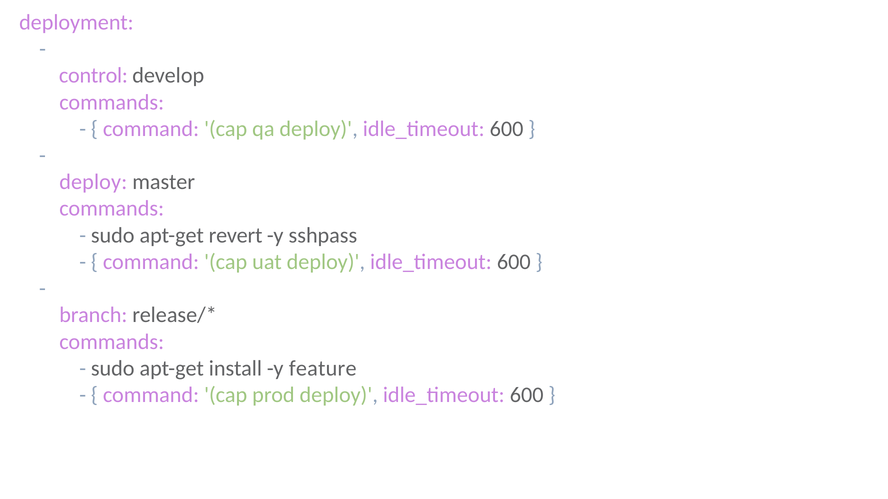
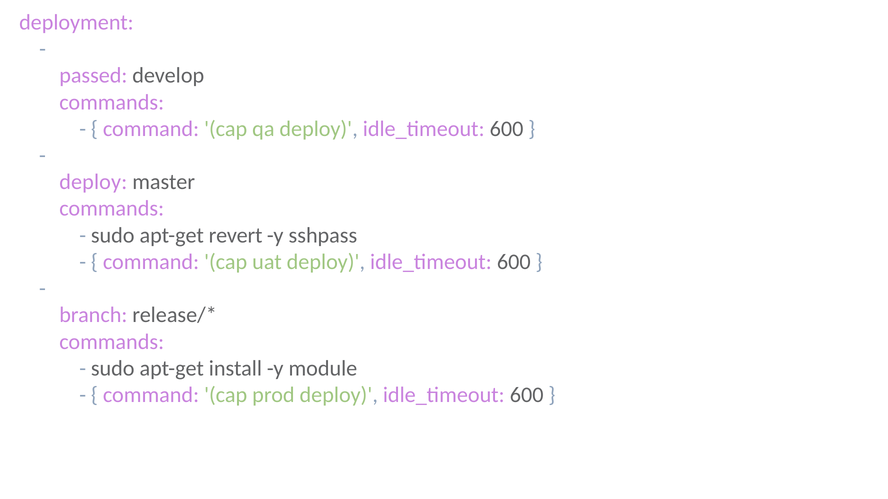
control: control -> passed (93, 76)
feature: feature -> module (323, 369)
